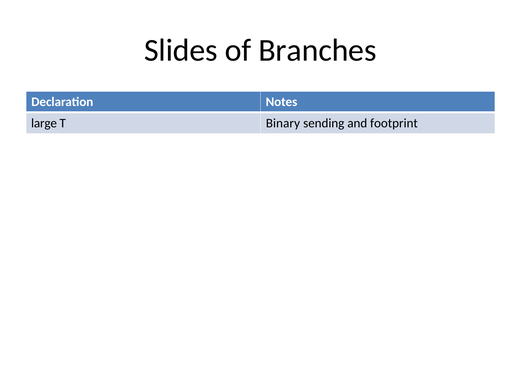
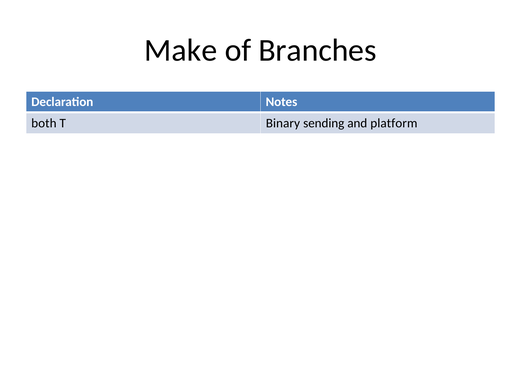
Slides: Slides -> Make (181, 50)
large: large -> both (44, 123)
footprint: footprint -> platform (394, 123)
